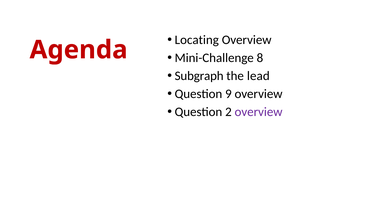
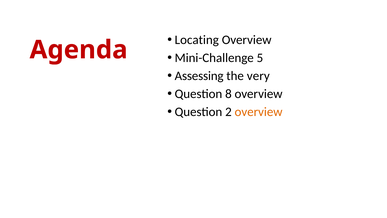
8: 8 -> 5 (260, 58)
Subgraph: Subgraph -> Assessing (199, 76)
lead: lead -> very (258, 76)
9: 9 -> 8 (228, 94)
overview colour: purple -> orange (259, 112)
